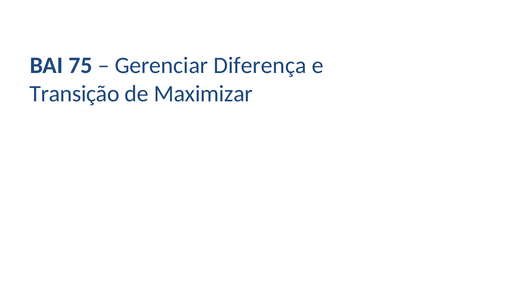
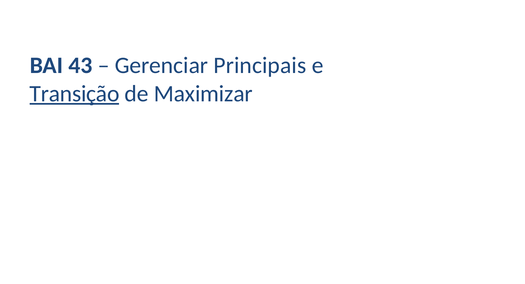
75: 75 -> 43 (80, 66)
Diferença: Diferença -> Principais (260, 66)
Transição underline: none -> present (75, 94)
